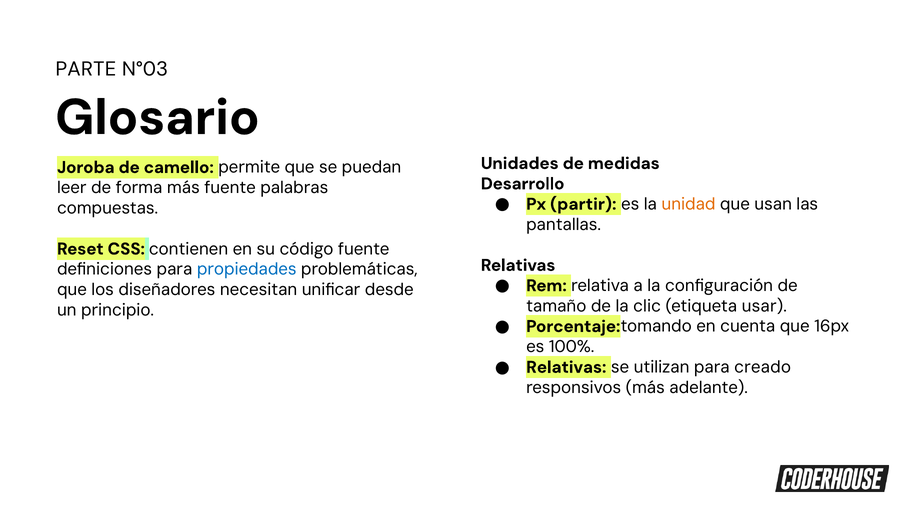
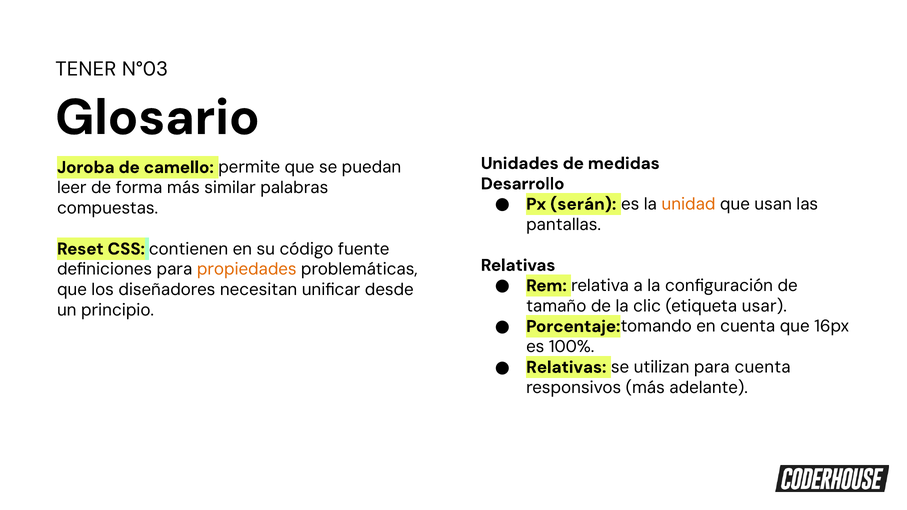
PARTE: PARTE -> TENER (86, 69)
más fuente: fuente -> similar (230, 188)
partir: partir -> serán (583, 204)
propiedades colour: blue -> orange (247, 269)
para creado: creado -> cuenta (763, 367)
